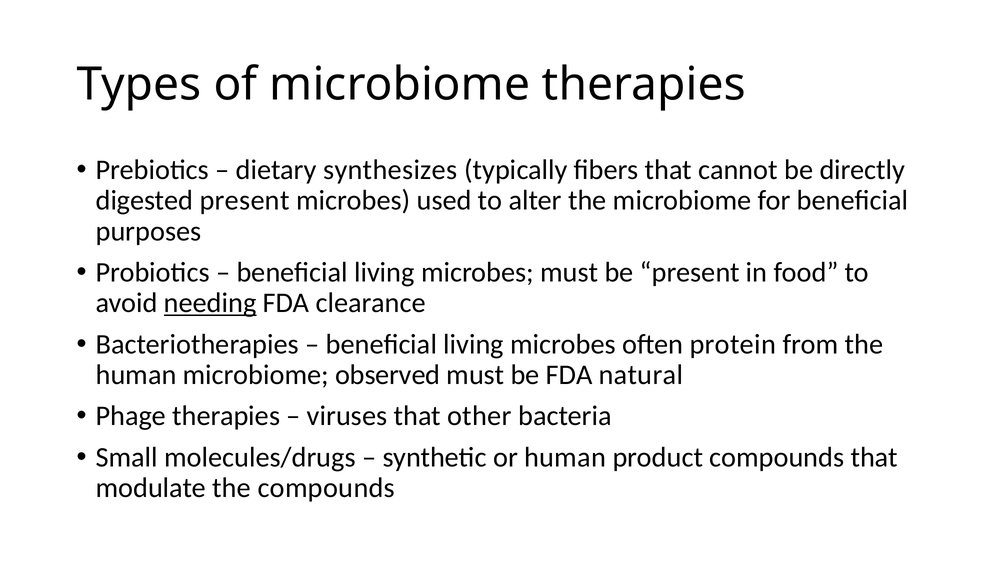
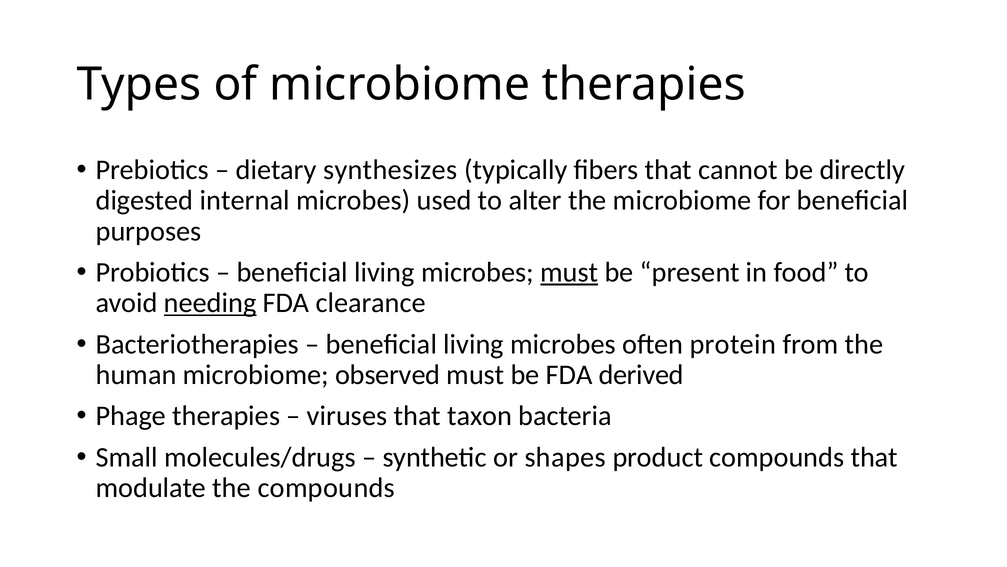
digested present: present -> internal (245, 200)
must underline: none -> present (569, 272)
natural: natural -> derived (641, 374)
other: other -> taxon (480, 416)
or human: human -> shapes (565, 457)
